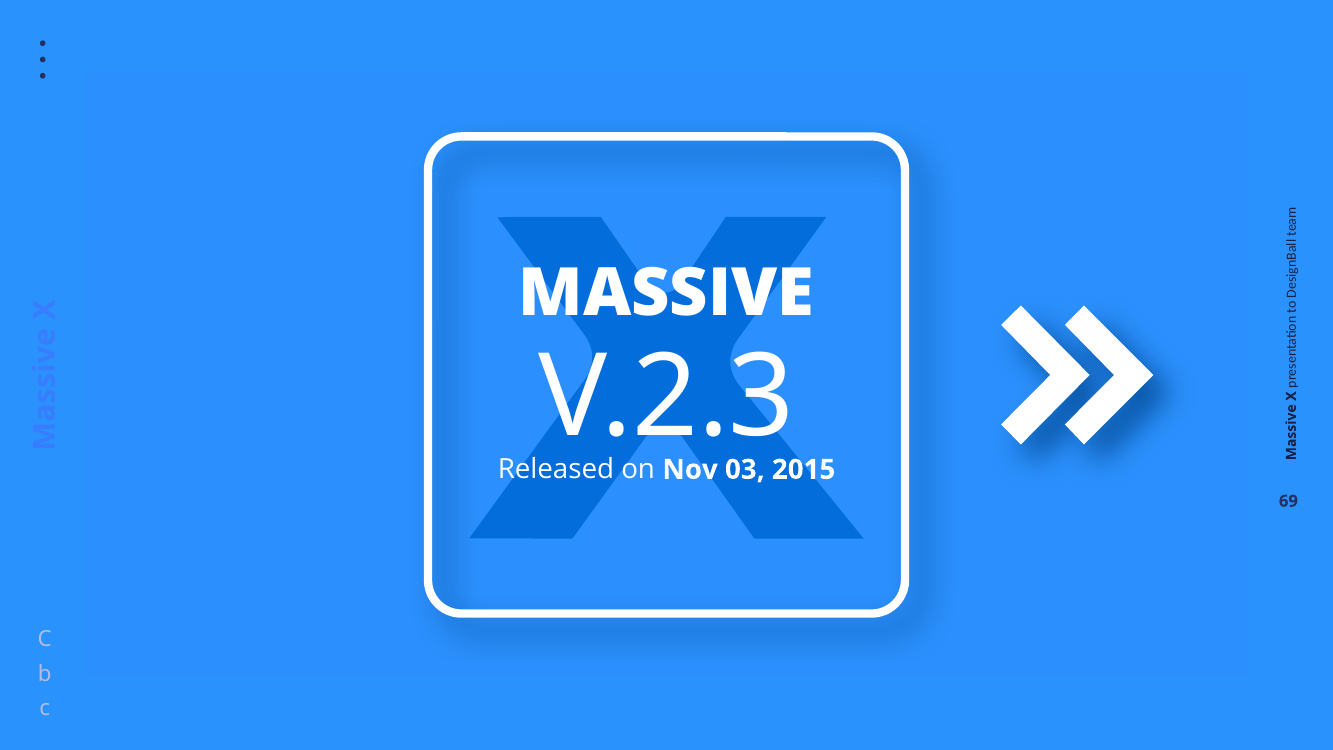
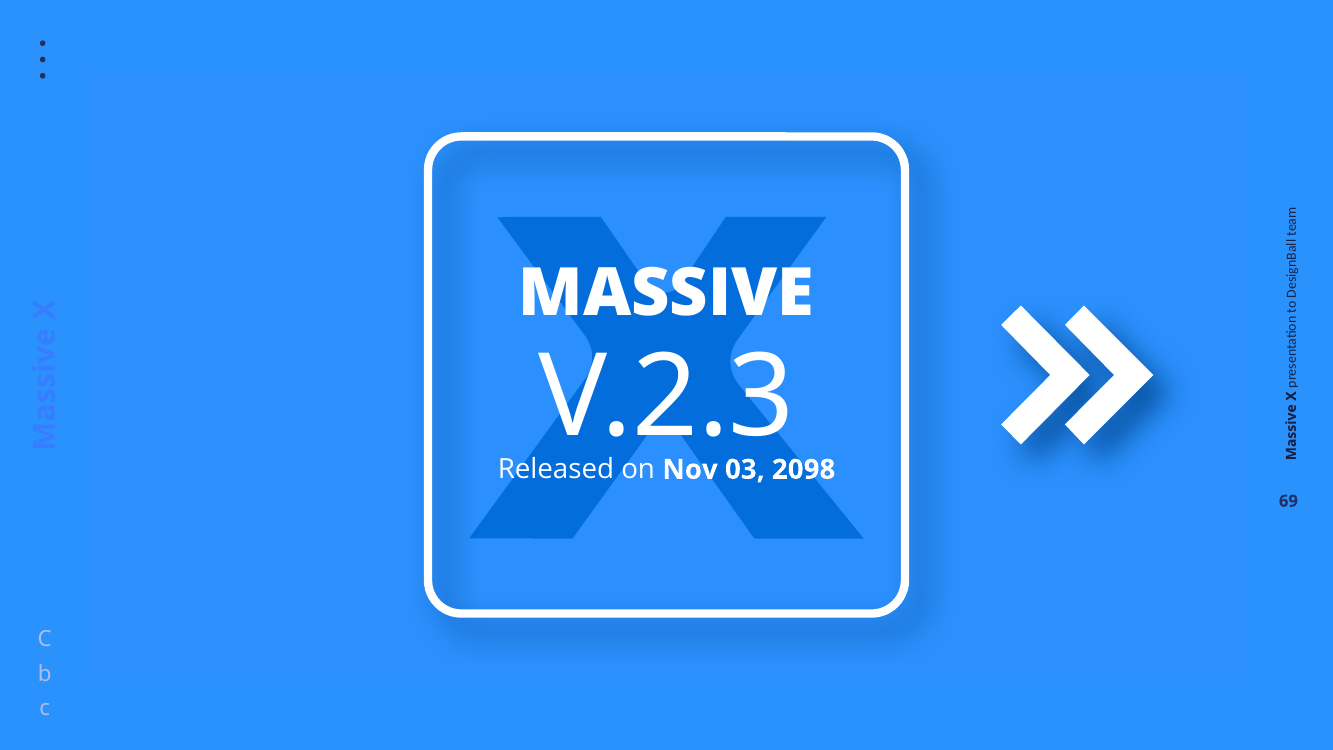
2015: 2015 -> 2098 (804, 469)
